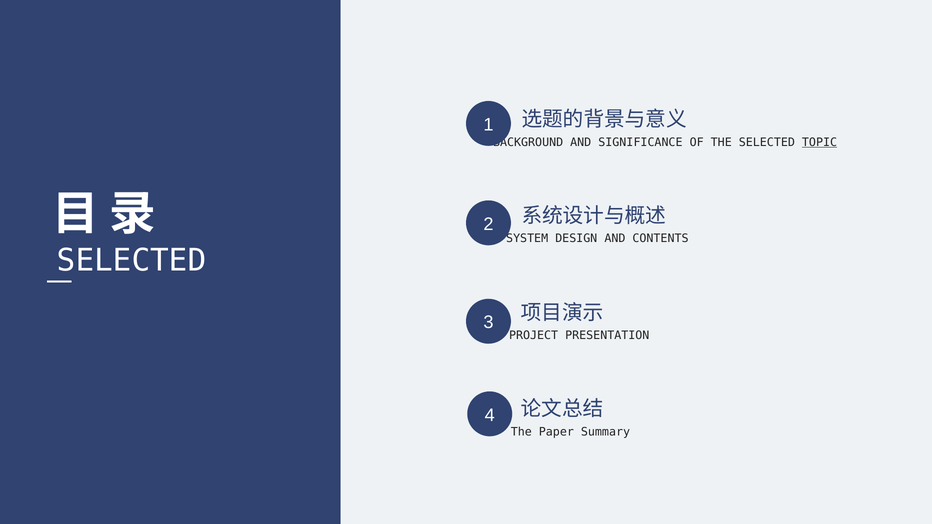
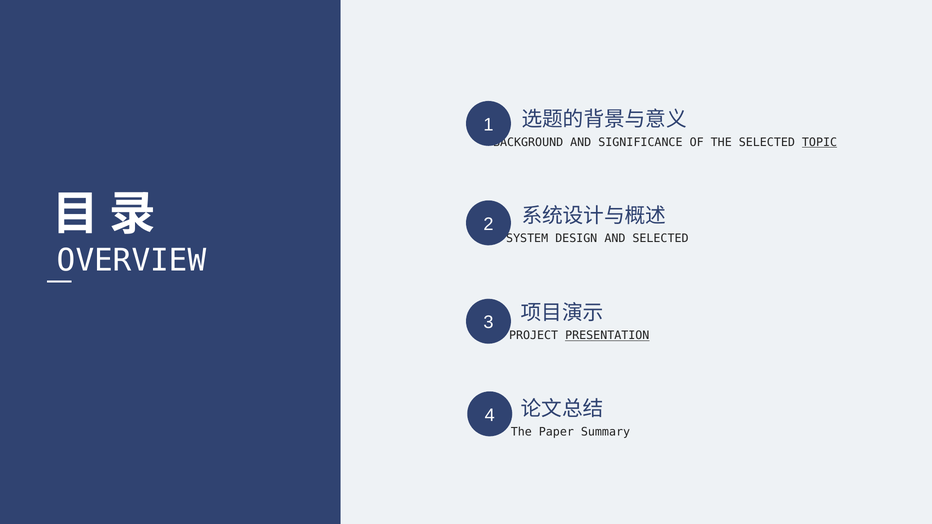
AND CONTENTS: CONTENTS -> SELECTED (660, 239)
SELECTED: SELECTED -> OVERVIEW (132, 261)
PRESENTATION underline: none -> present (607, 336)
